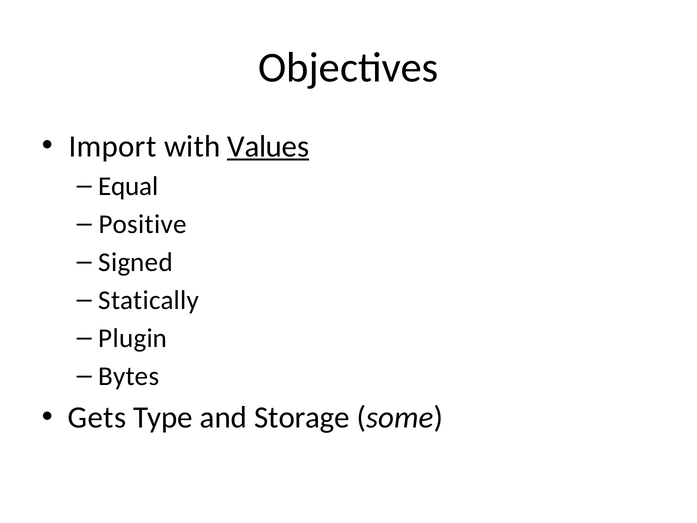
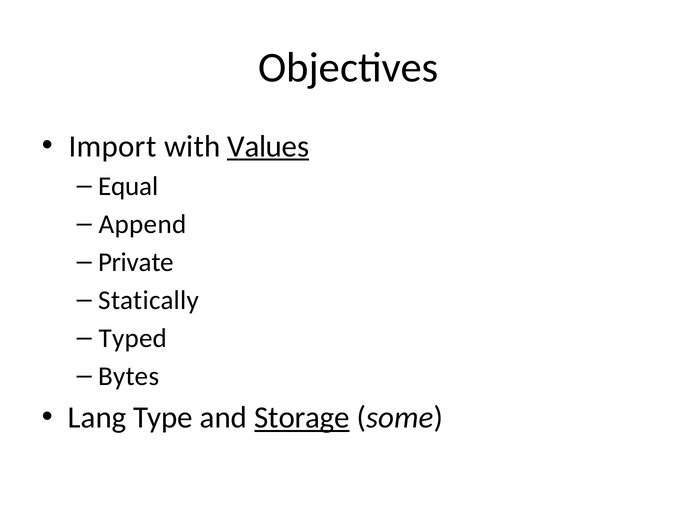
Positive: Positive -> Append (143, 224)
Signed: Signed -> Private (136, 262)
Plugin: Plugin -> Typed (133, 338)
Gets: Gets -> Lang (97, 417)
Storage underline: none -> present (302, 417)
